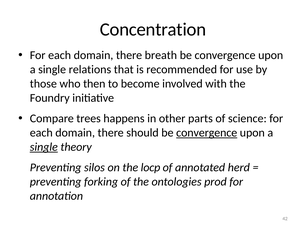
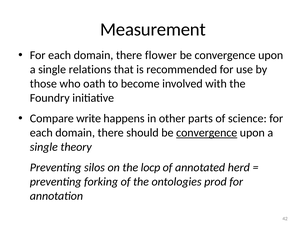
Concentration: Concentration -> Measurement (153, 30)
breath: breath -> flower (161, 55)
then: then -> oath (94, 84)
trees: trees -> write (89, 119)
single underline: present -> none (44, 147)
